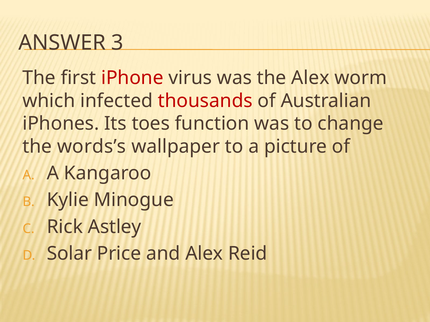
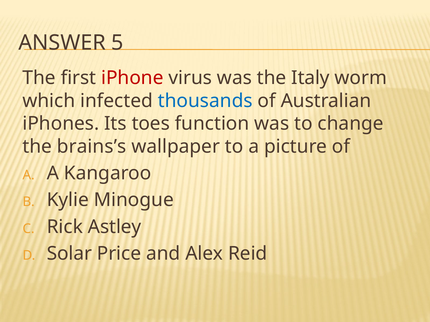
3: 3 -> 5 (117, 43)
the Alex: Alex -> Italy (310, 78)
thousands colour: red -> blue (205, 101)
words’s: words’s -> brains’s (92, 147)
